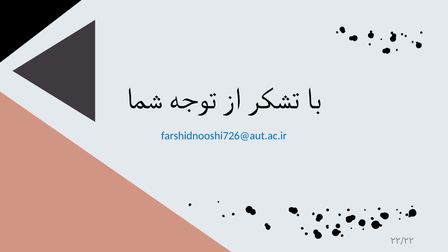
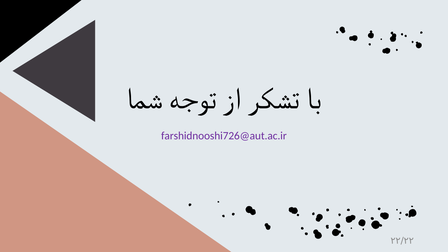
farshidnooshi726@aut.ac.ir colour: blue -> purple (224, 136)
